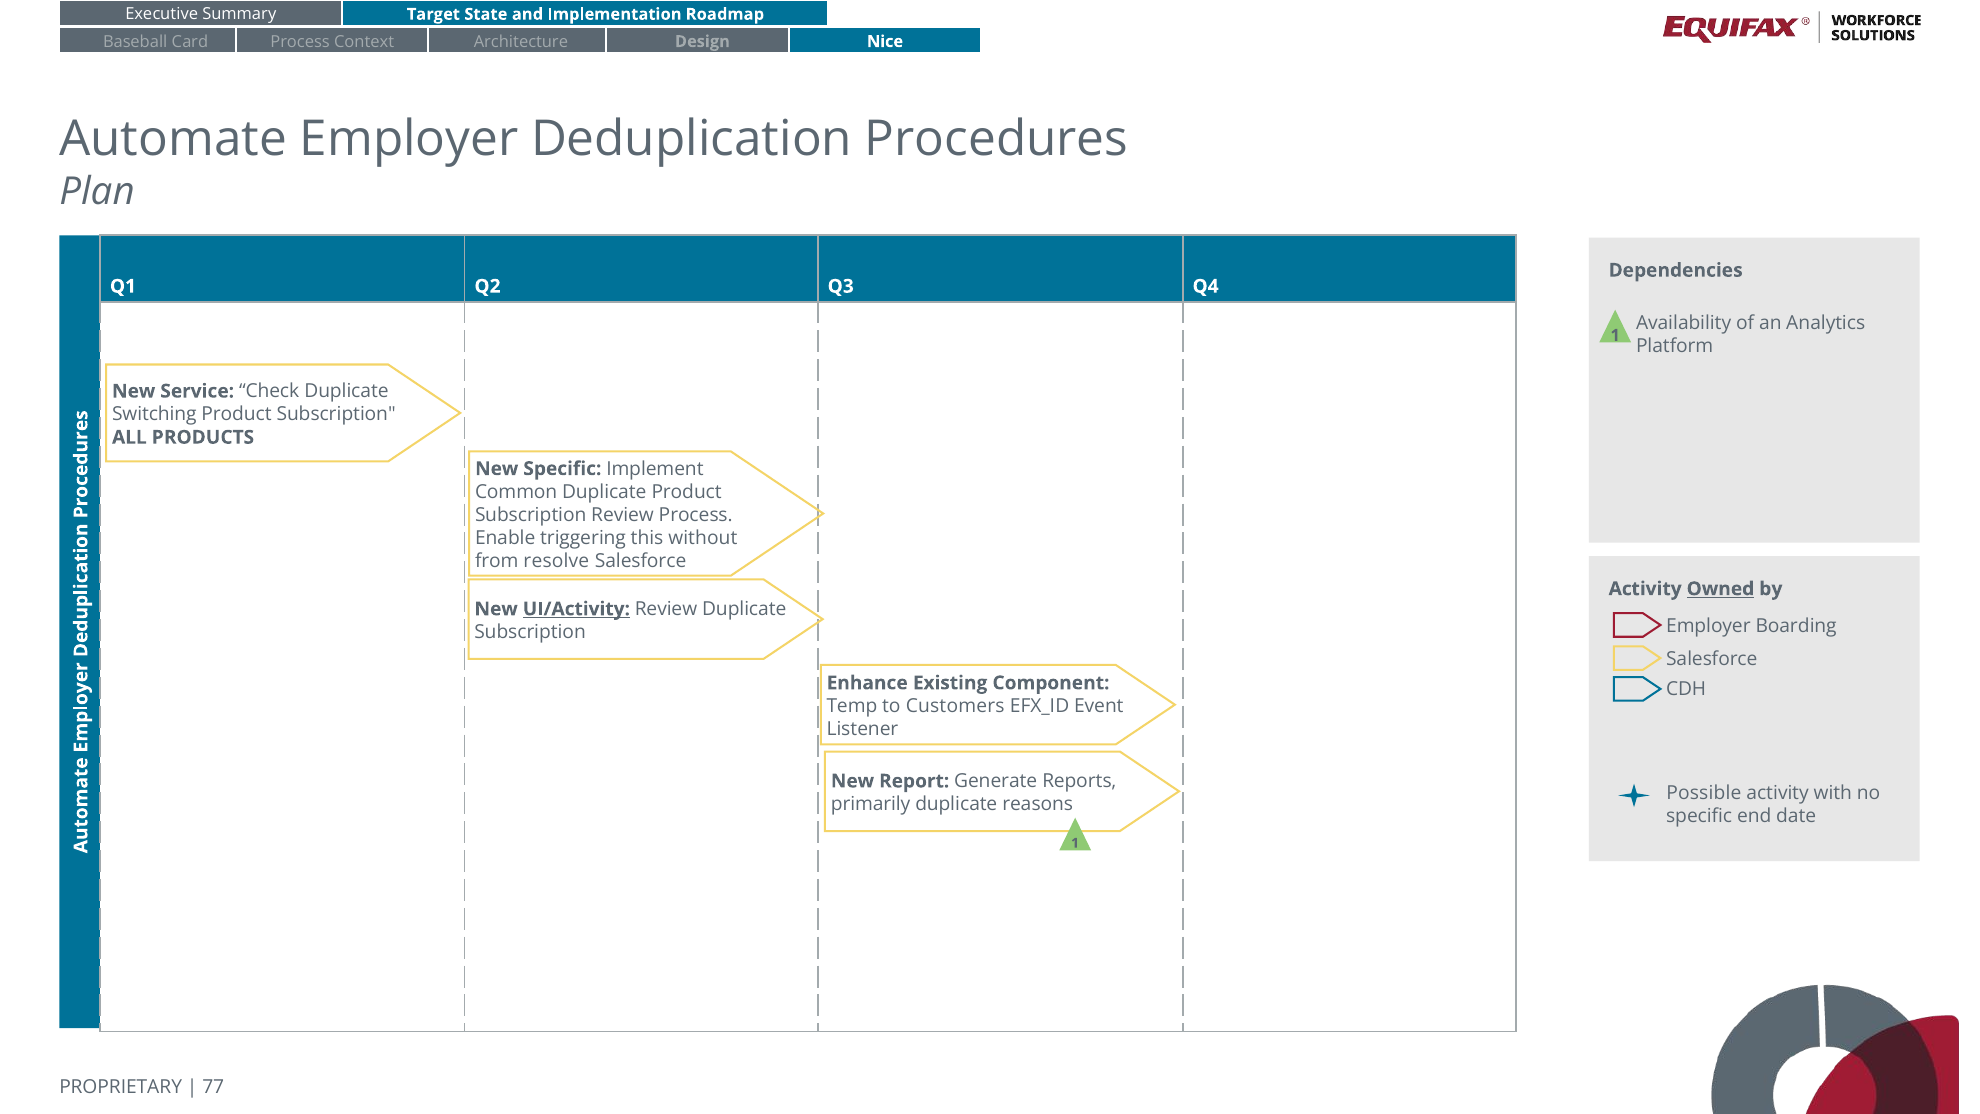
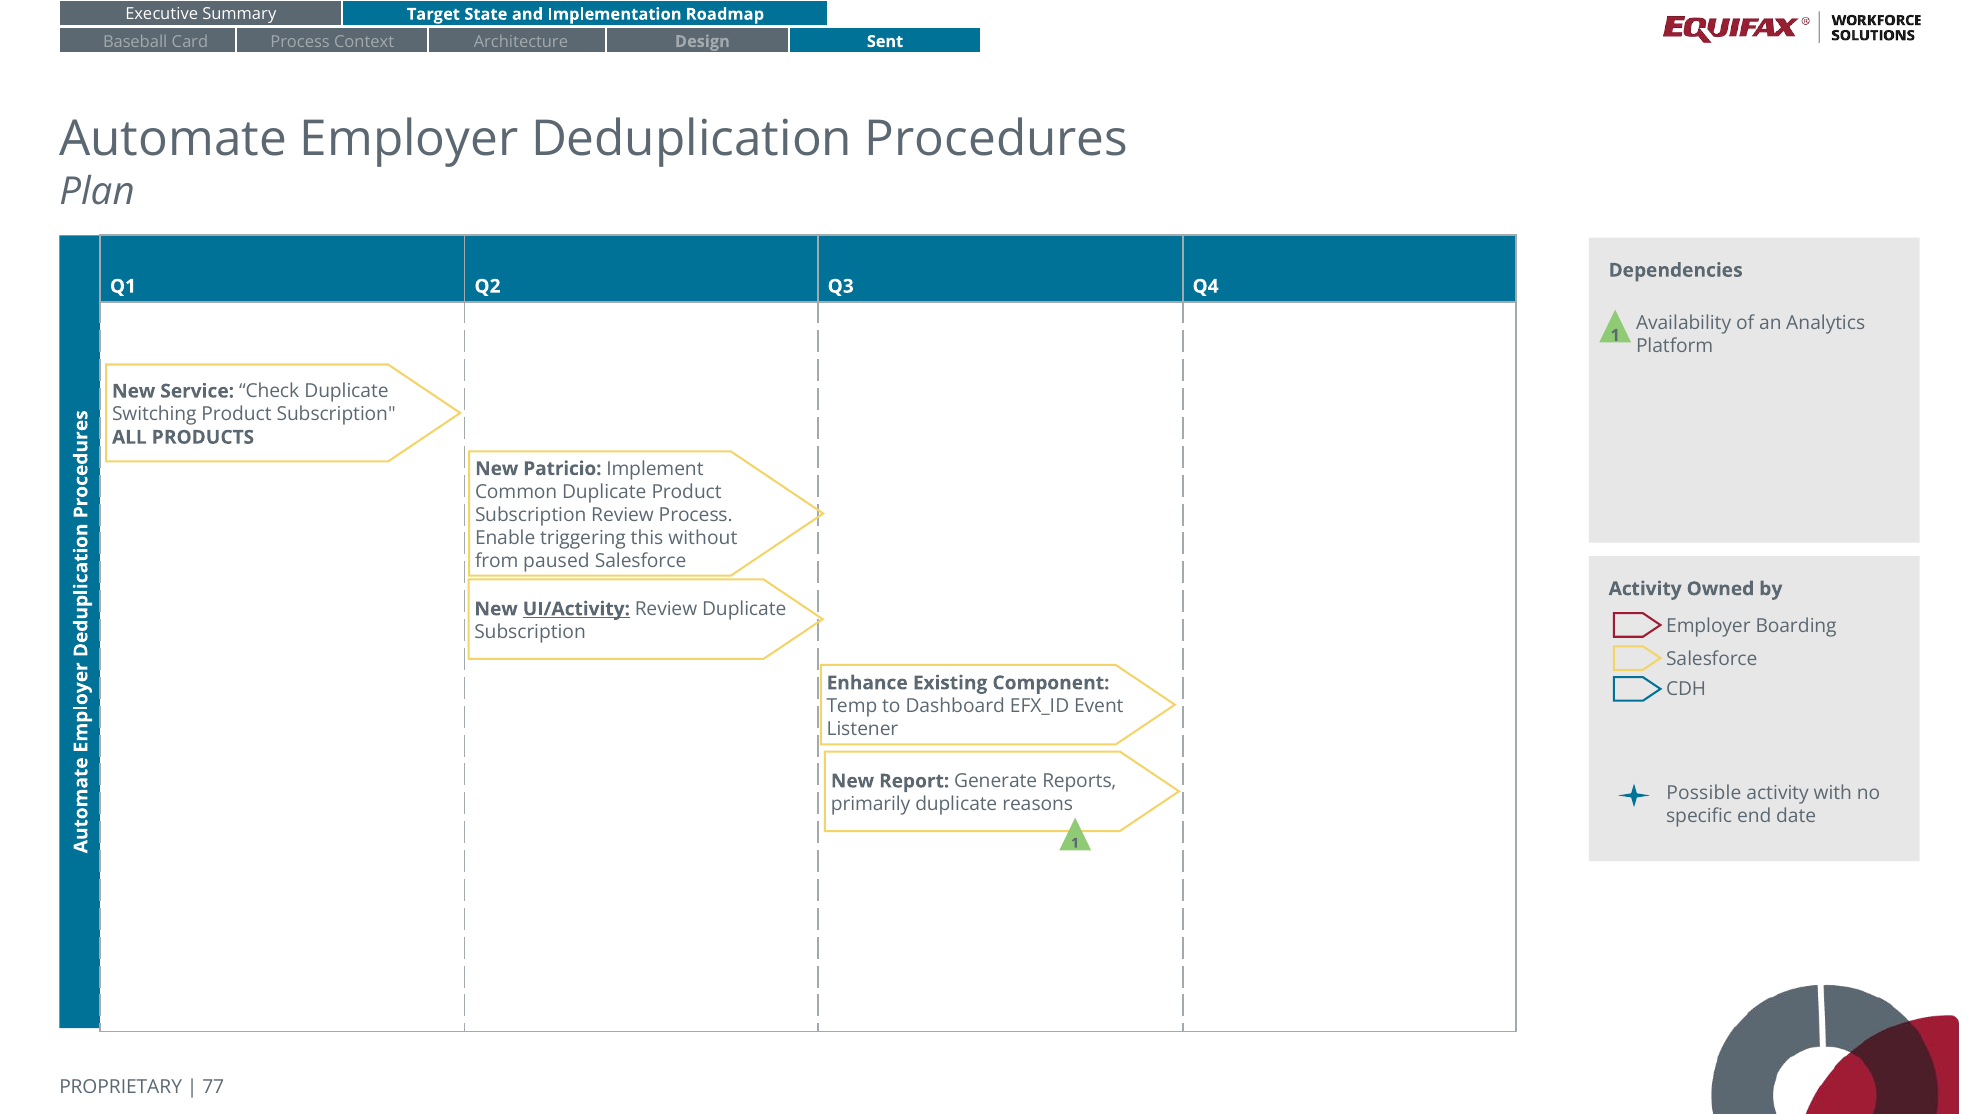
Nice: Nice -> Sent (885, 42)
New Specific: Specific -> Patricio (562, 469)
resolve: resolve -> paused (556, 561)
Owned underline: present -> none (1720, 589)
Customers: Customers -> Dashboard (955, 706)
